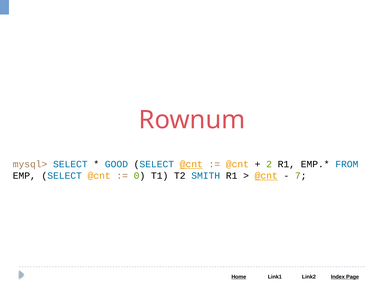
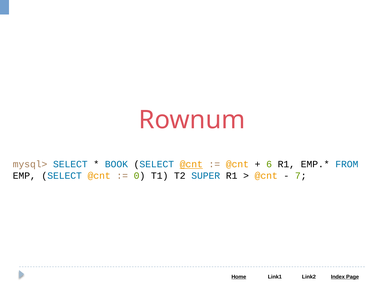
GOOD: GOOD -> BOOK (116, 164)
2: 2 -> 6 (269, 164)
SMITH: SMITH -> SUPER (206, 176)
@cnt underline: present -> none (266, 176)
